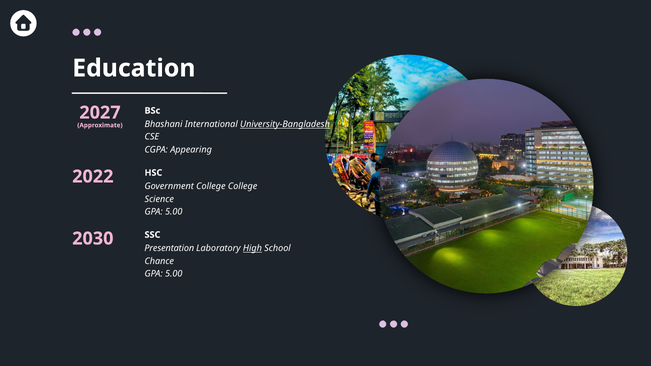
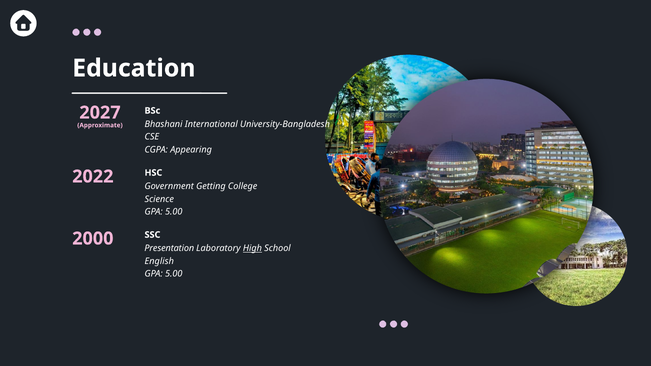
University-Bangladesh underline: present -> none (285, 124)
Government College: College -> Getting (211, 187)
2030: 2030 -> 2000 (93, 239)
Chance: Chance -> English (159, 261)
